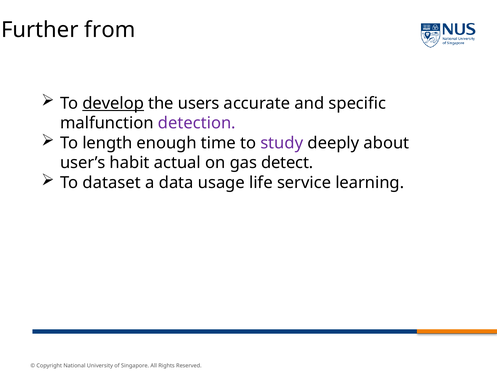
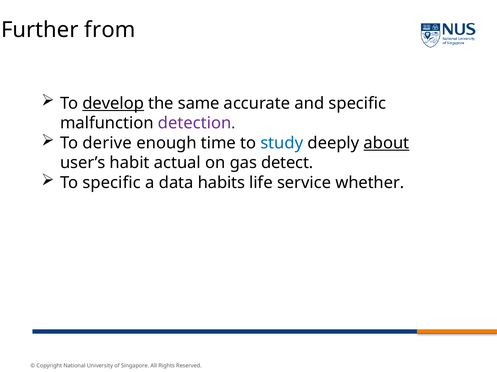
users: users -> same (199, 103)
length: length -> derive (107, 143)
study colour: purple -> blue (282, 143)
about underline: none -> present (386, 143)
To dataset: dataset -> specific (112, 183)
usage: usage -> habits (221, 183)
learning: learning -> whether (370, 183)
